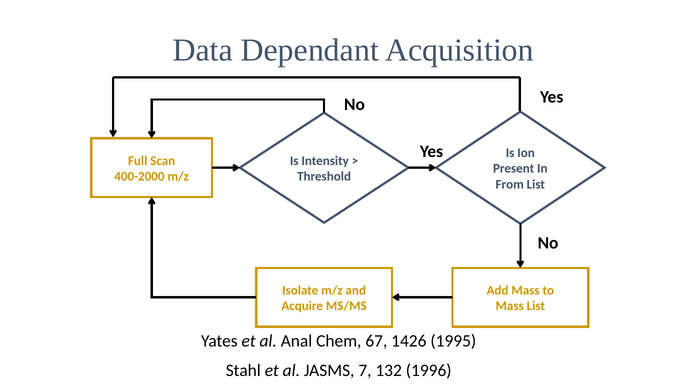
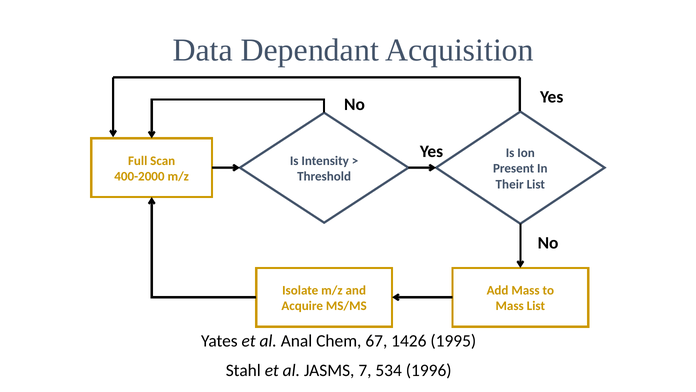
From: From -> Their (510, 184)
132: 132 -> 534 (389, 370)
